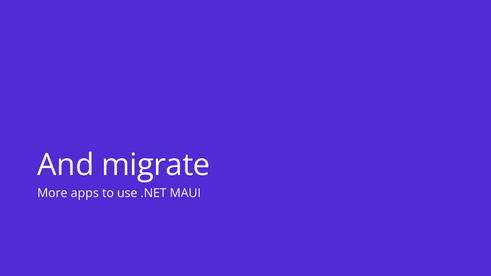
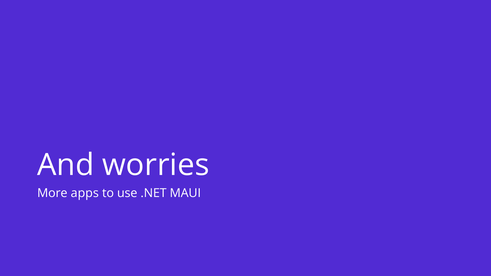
migrate: migrate -> worries (156, 165)
